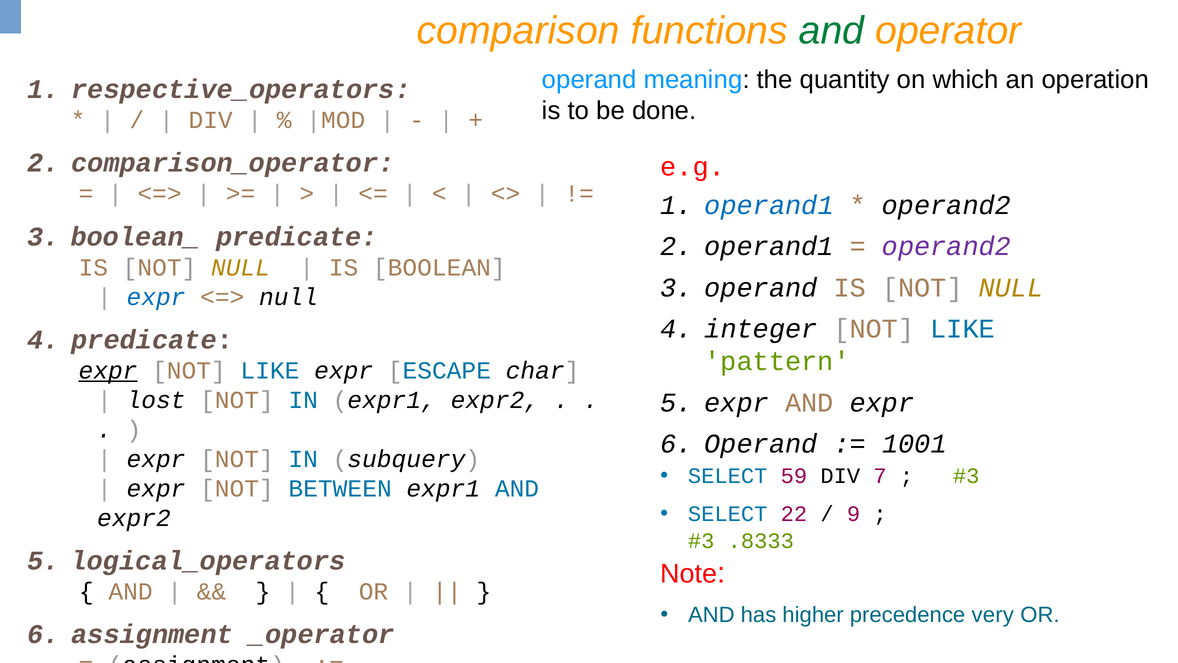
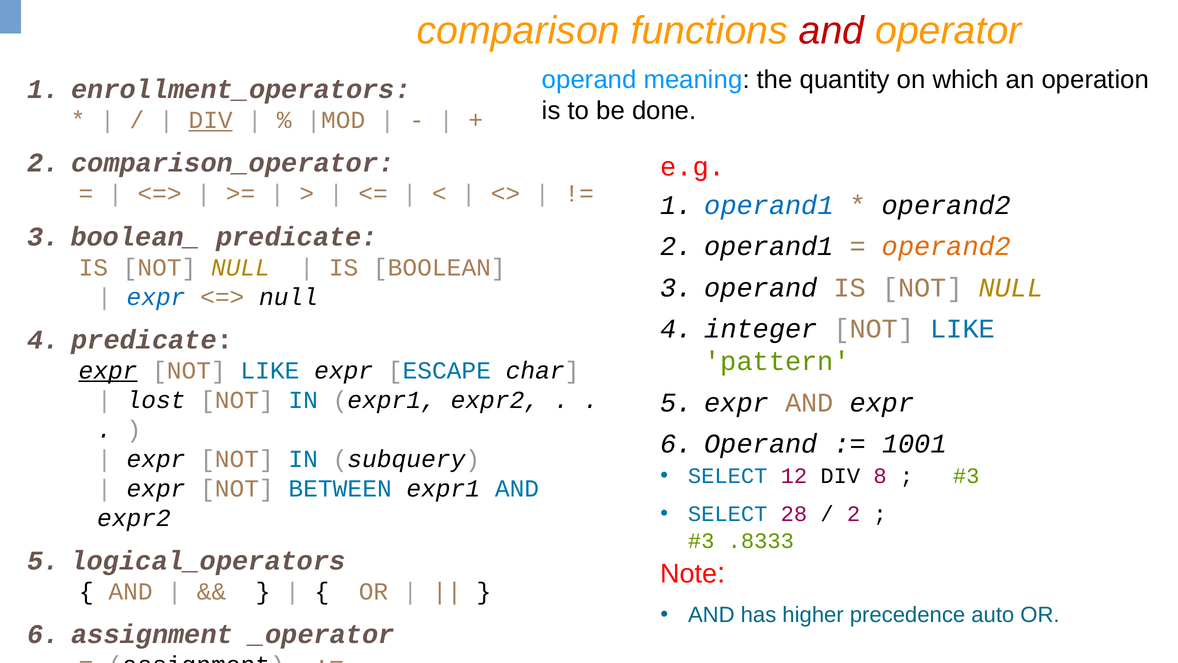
and colour: green -> red (832, 31)
respective_operators: respective_operators -> enrollment_operators (241, 89)
DIV underline: none -> present (211, 120)
operand2 colour: purple -> orange (946, 246)
59: 59 -> 12 (794, 476)
7: 7 -> 8 (880, 476)
22: 22 -> 28 (794, 514)
9: 9 -> 2 (854, 514)
very: very -> auto (993, 615)
